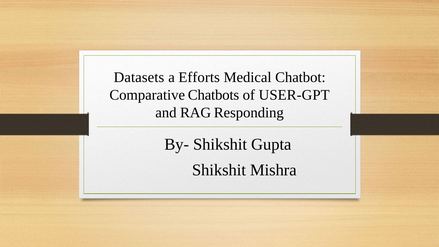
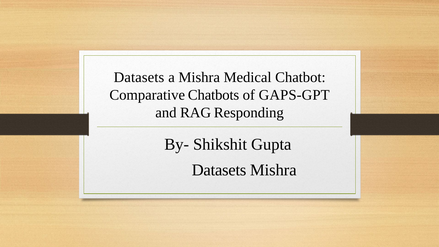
a Efforts: Efforts -> Mishra (199, 77)
USER-GPT: USER-GPT -> GAPS-GPT (294, 95)
Shikshit: Shikshit -> Datasets (219, 170)
